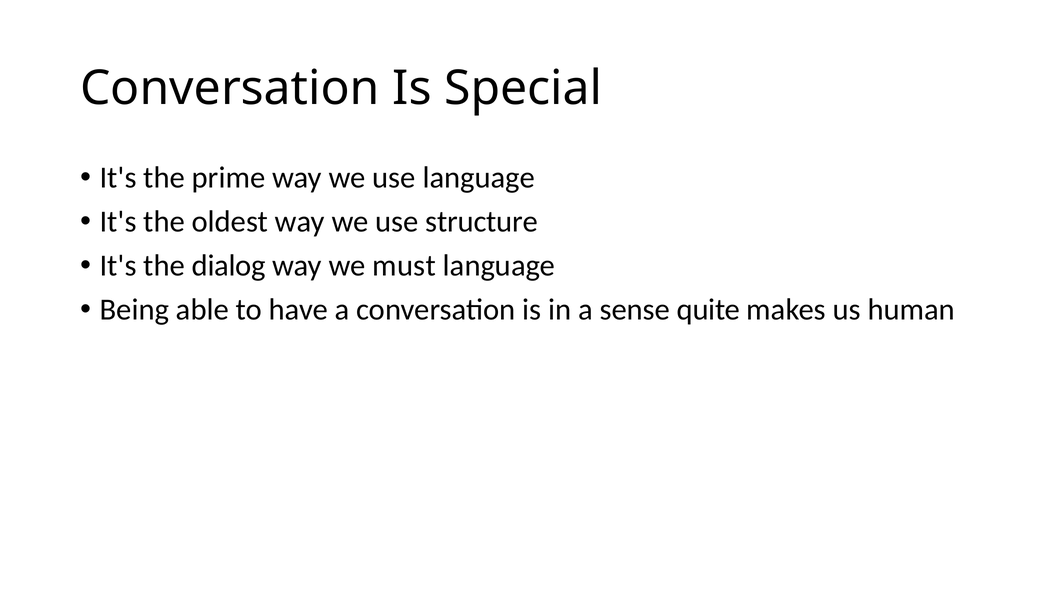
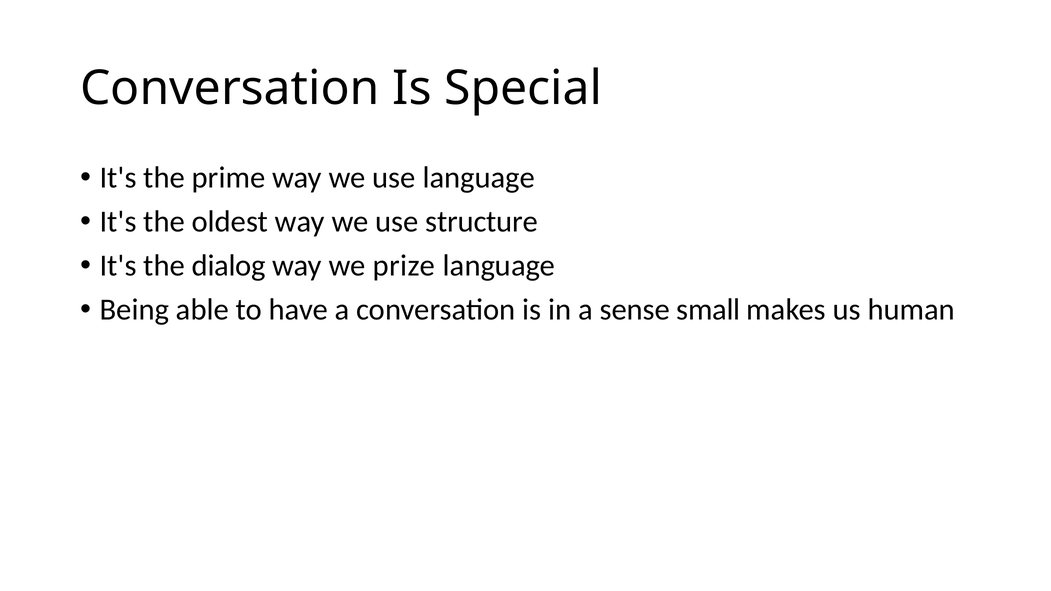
must: must -> prize (404, 266)
quite: quite -> small (708, 310)
